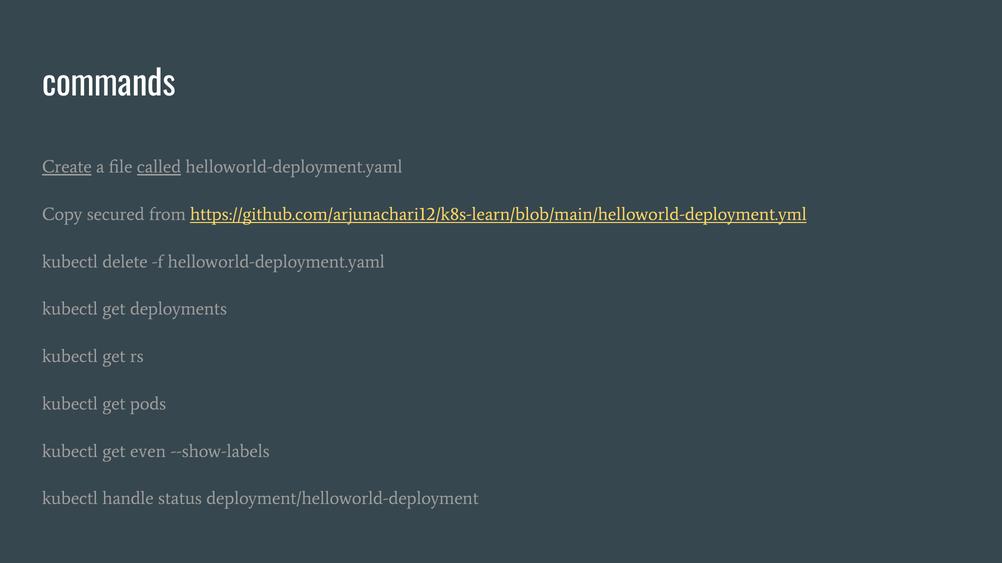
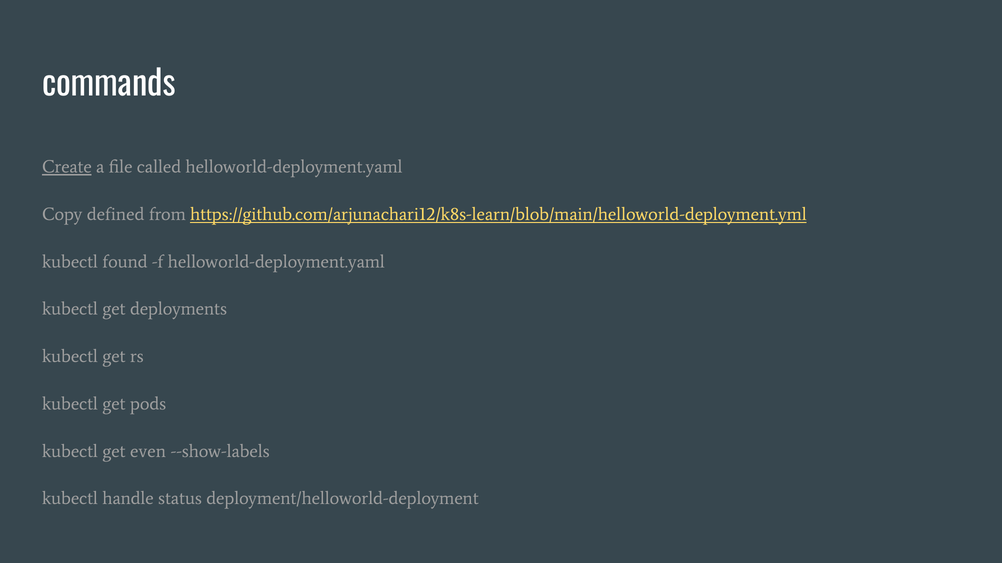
called underline: present -> none (159, 167)
secured: secured -> defined (116, 215)
delete: delete -> found (125, 262)
